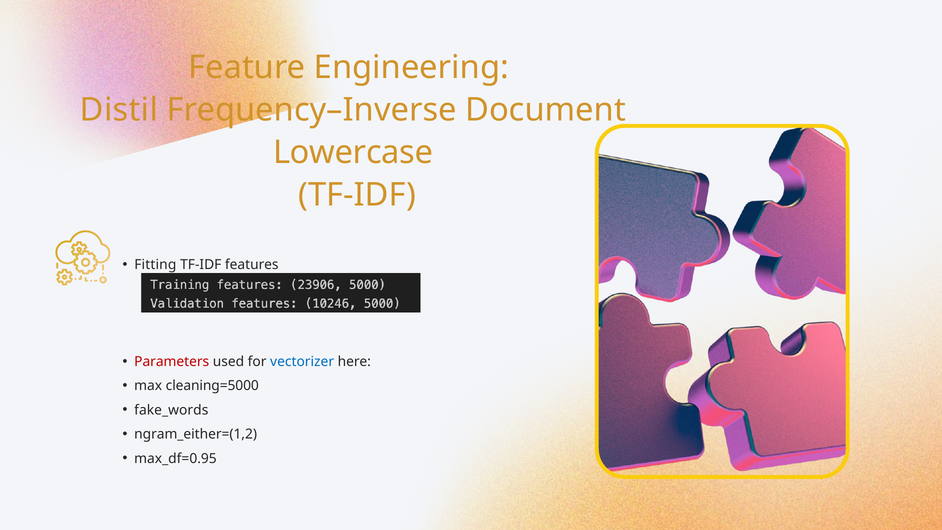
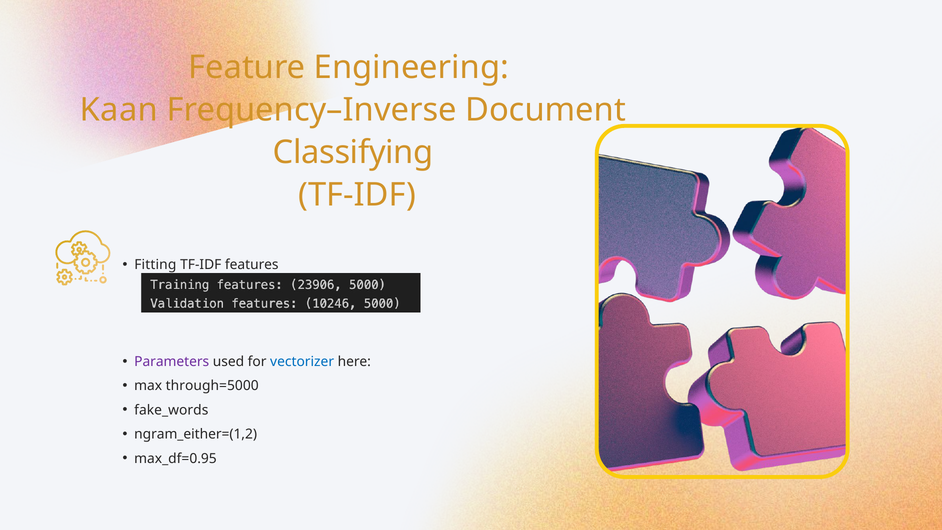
Distil: Distil -> Kaan (119, 110)
Lowercase: Lowercase -> Classifying (353, 152)
Parameters colour: red -> purple (172, 362)
cleaning=5000: cleaning=5000 -> through=5000 (212, 386)
